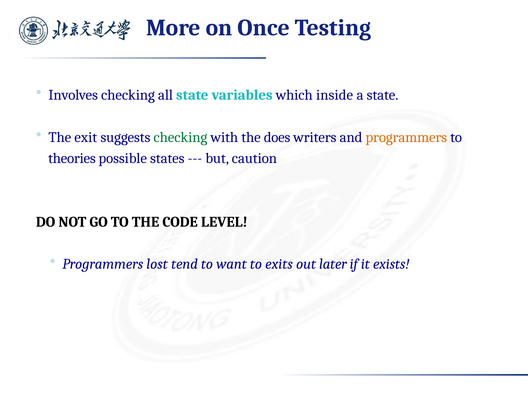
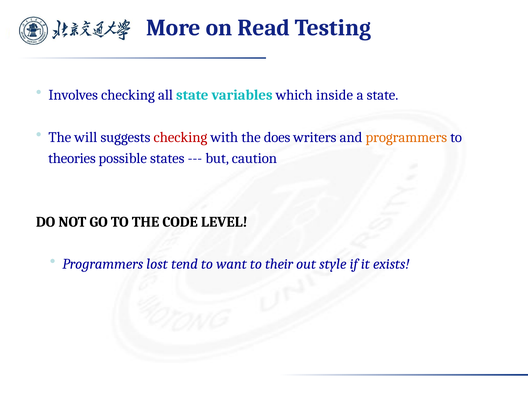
Once: Once -> Read (264, 28)
exit: exit -> will (86, 137)
checking colour: green -> red (180, 137)
exits: exits -> their (279, 264)
later: later -> style (333, 264)
